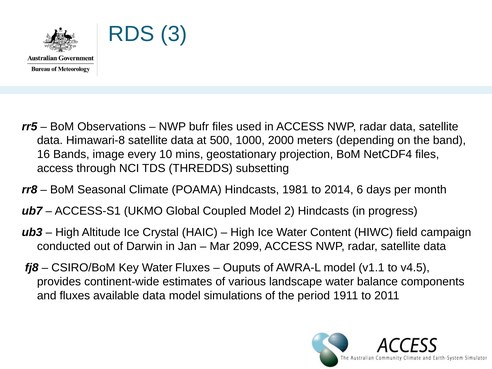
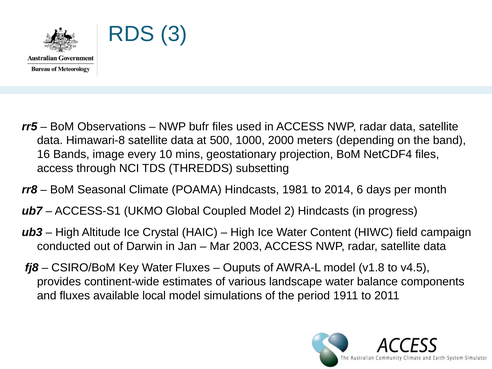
2099: 2099 -> 2003 (247, 246)
v1.1: v1.1 -> v1.8 (372, 268)
available data: data -> local (154, 296)
